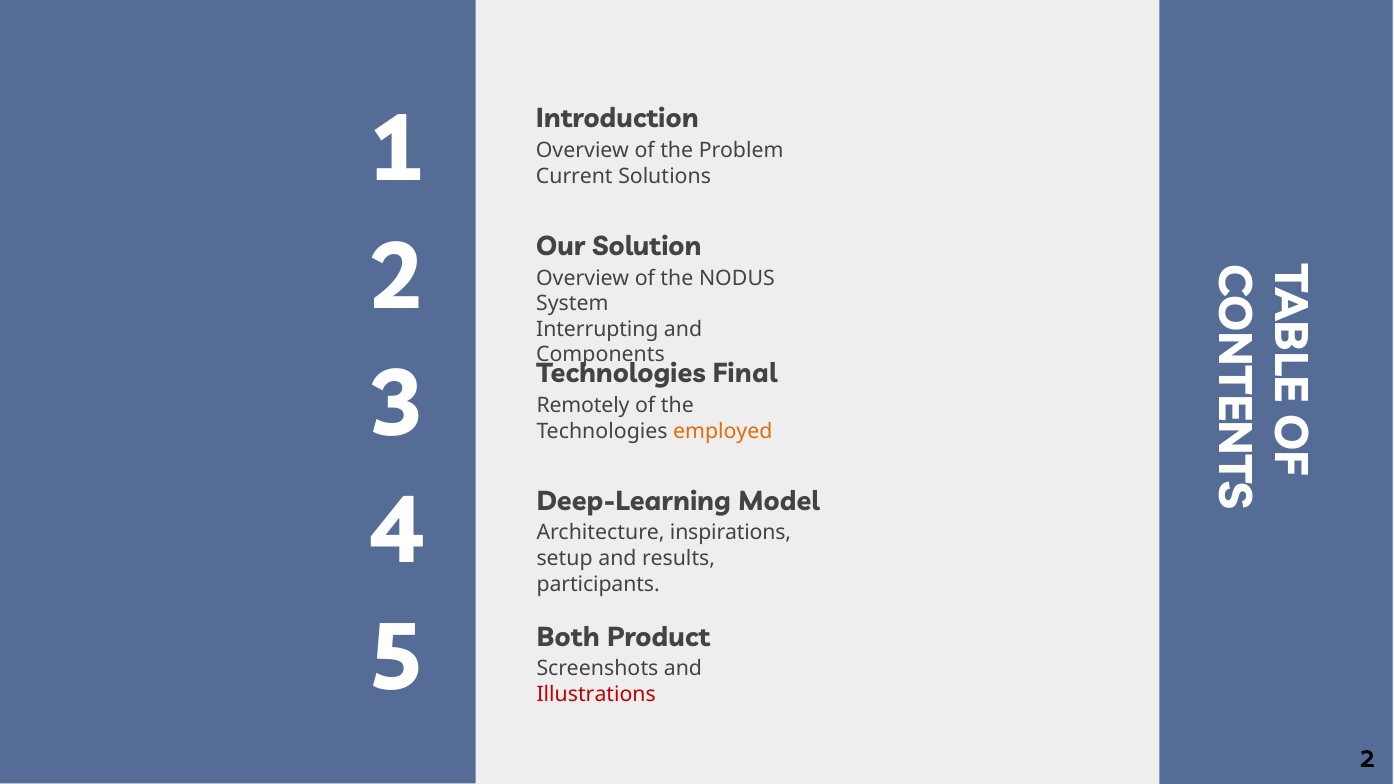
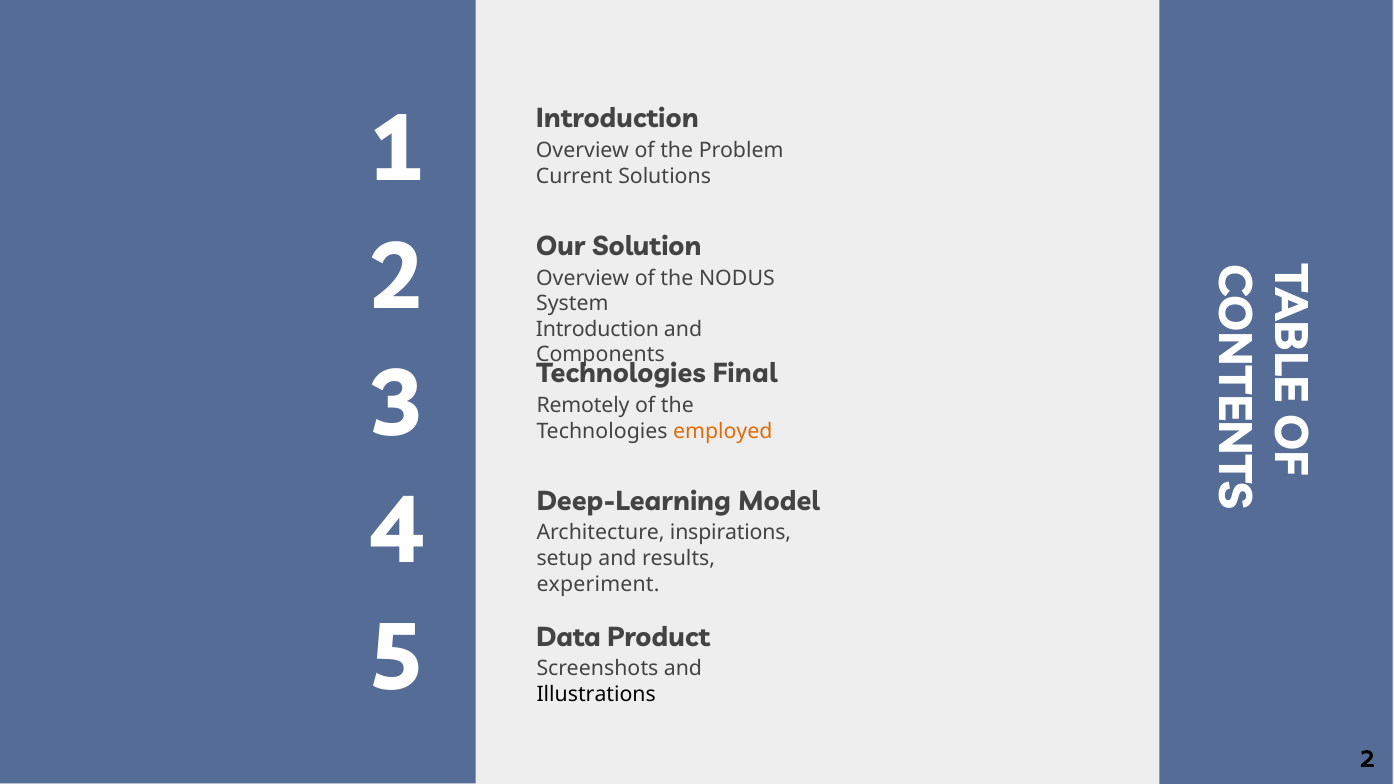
Interrupting: Interrupting -> Introduction (597, 329)
participants: participants -> experiment (598, 584)
Both: Both -> Data (568, 637)
Illustrations colour: red -> black (596, 694)
